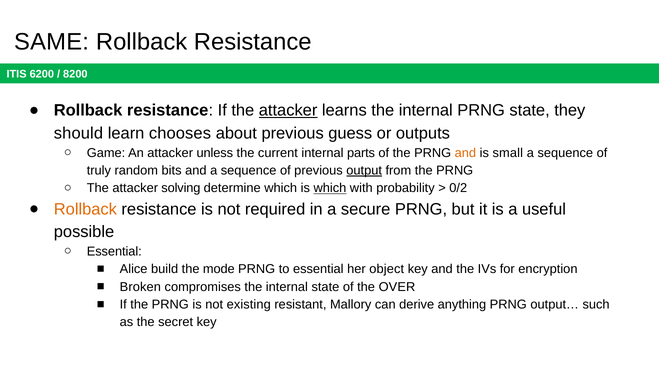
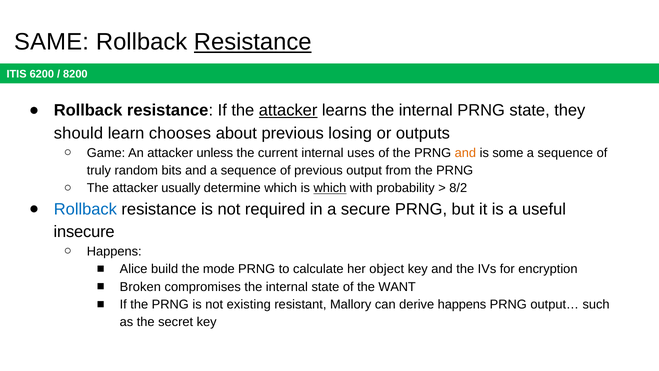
Resistance underline: none -> present (253, 42)
guess: guess -> losing (350, 133)
parts: parts -> uses (361, 153)
small: small -> some (508, 153)
output underline: present -> none (364, 170)
solving: solving -> usually (181, 188)
0/2: 0/2 -> 8/2 (458, 188)
Rollback colour: orange -> blue (85, 209)
possible: possible -> insecure (84, 232)
Essential: Essential -> Happens (114, 251)
to essential: essential -> calculate (318, 269)
OVER: OVER -> WANT (397, 287)
derive anything: anything -> happens (462, 304)
